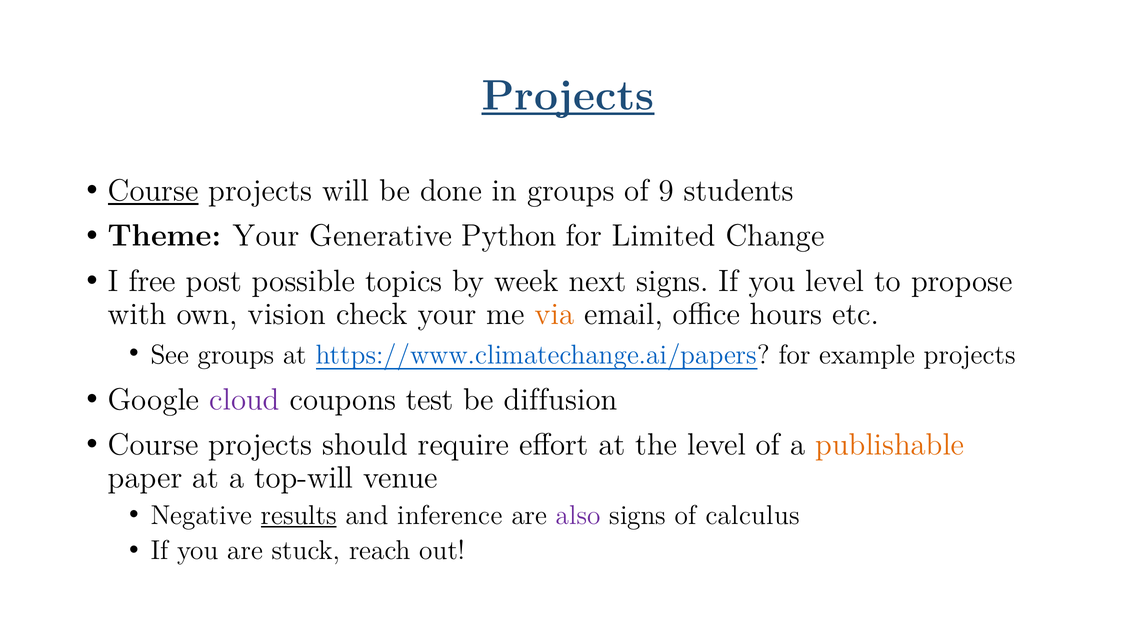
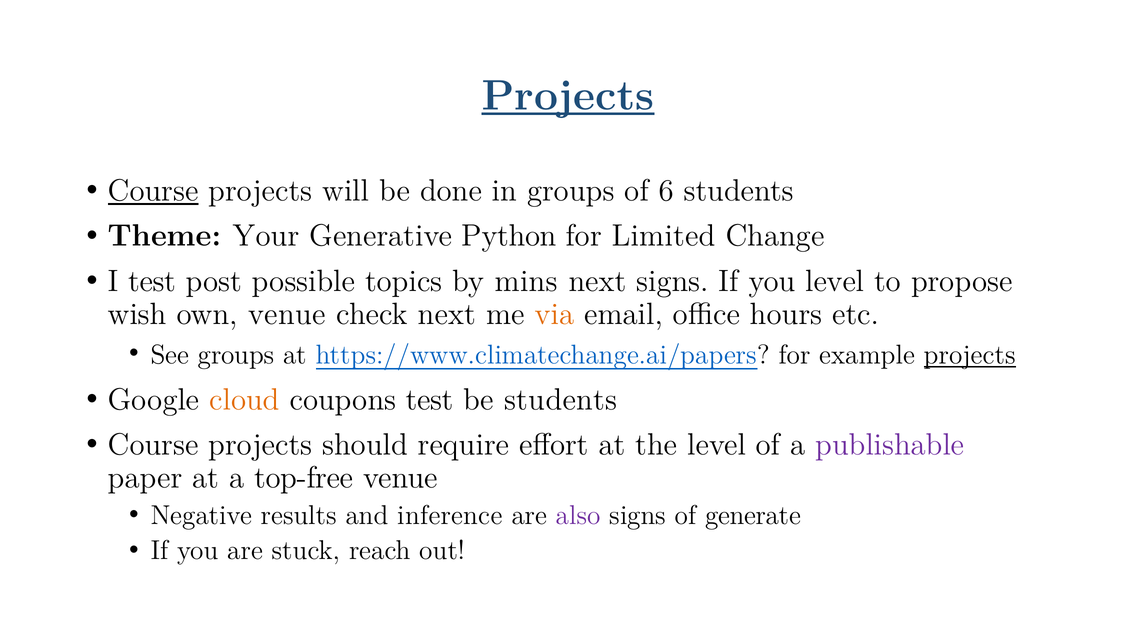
9: 9 -> 6 (666, 191)
I free: free -> test (152, 281)
week: week -> mins (526, 281)
with: with -> wish (137, 314)
own vision: vision -> venue (287, 314)
check your: your -> next (447, 314)
projects underline: none -> present (970, 355)
cloud colour: purple -> orange (244, 400)
be diffusion: diffusion -> students (561, 400)
publishable colour: orange -> purple (890, 445)
top-will: top-will -> top-free (304, 478)
results underline: present -> none (299, 515)
calculus: calculus -> generate (753, 515)
